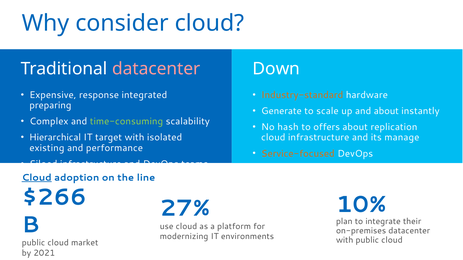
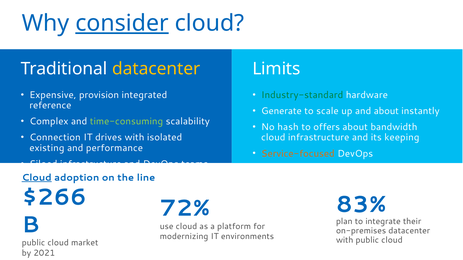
consider underline: none -> present (122, 23)
datacenter colour: pink -> yellow (156, 69)
Down: Down -> Limits (276, 69)
response: response -> provision (99, 95)
Industry-standard colour: orange -> green (302, 95)
preparing: preparing -> reference (50, 106)
replication: replication -> bandwidth (394, 127)
Hierarchical: Hierarchical -> Connection (55, 138)
target: target -> drives (109, 138)
manage: manage -> keeping (402, 138)
10%: 10% -> 83% (361, 205)
27%: 27% -> 72% (185, 209)
